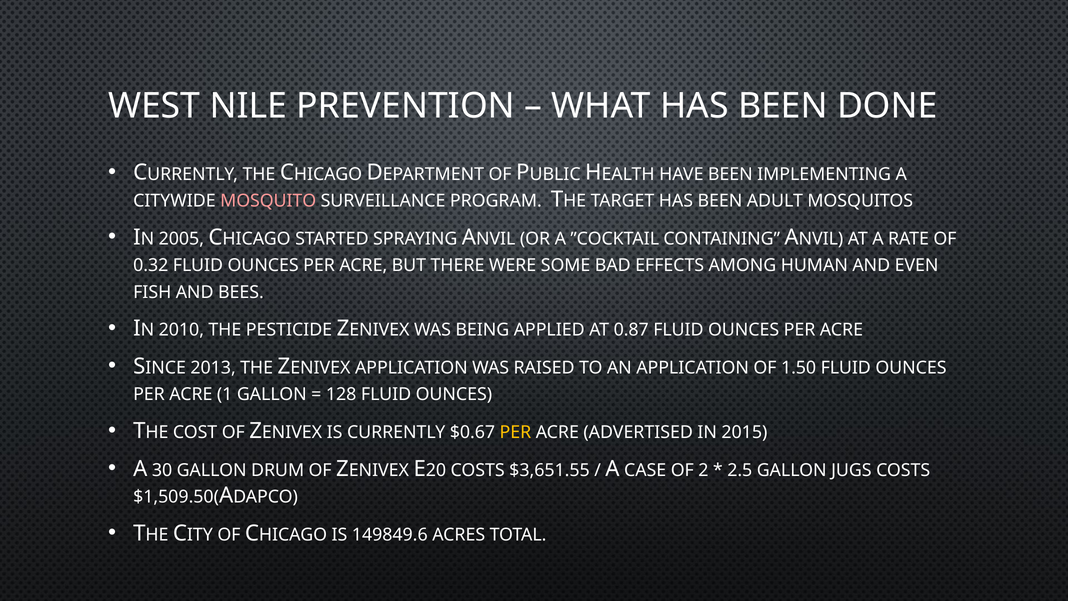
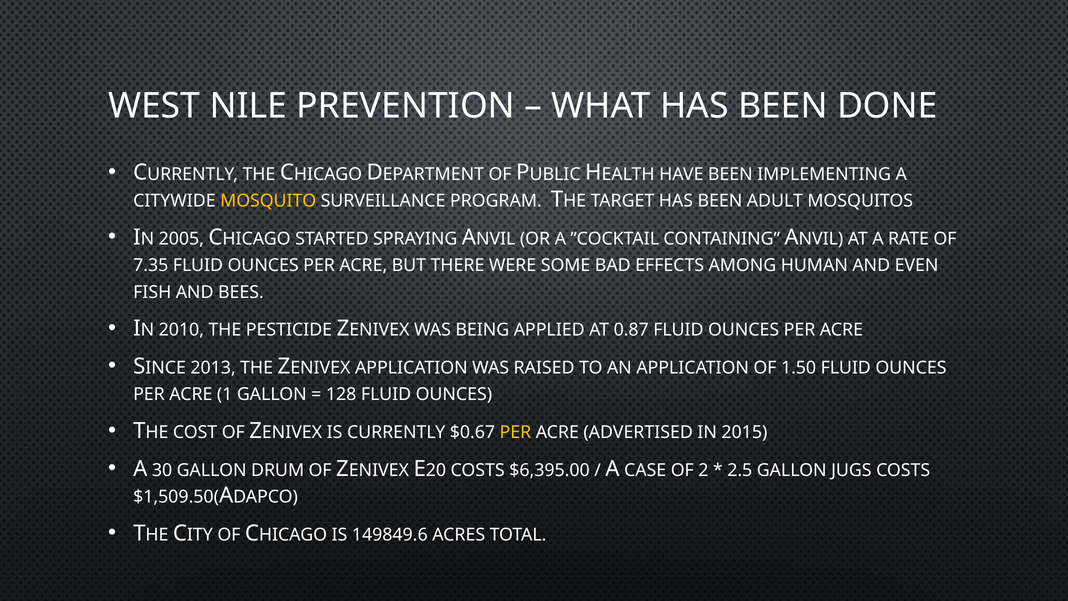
MOSQUITO colour: pink -> yellow (268, 201)
0.32: 0.32 -> 7.35 (151, 265)
$3,651.55: $3,651.55 -> $6,395.00 (550, 470)
